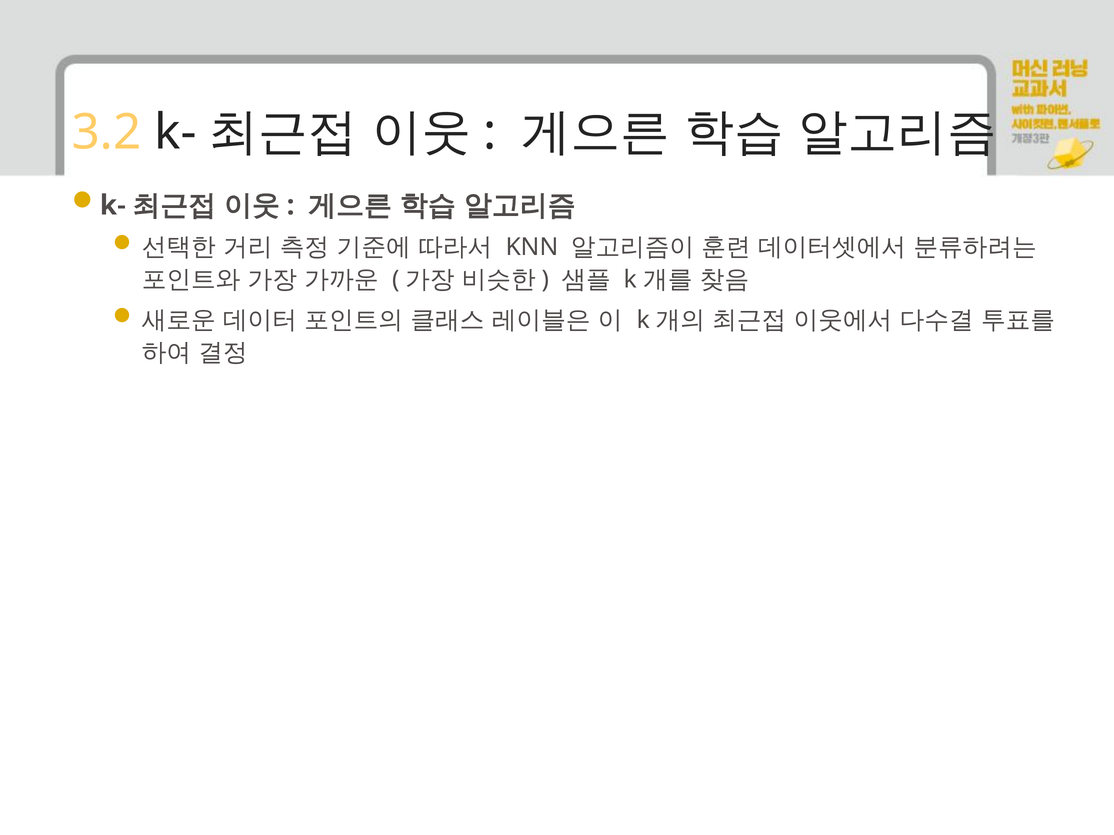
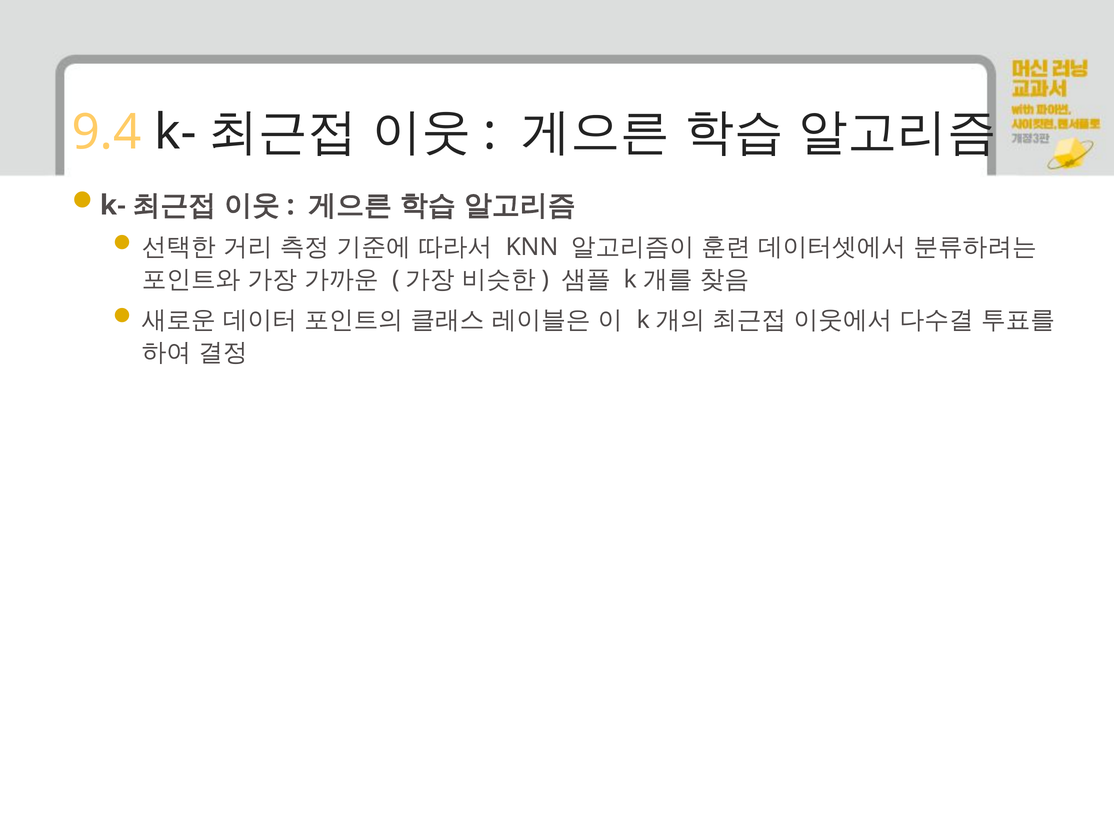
3.2: 3.2 -> 9.4 (107, 133)
